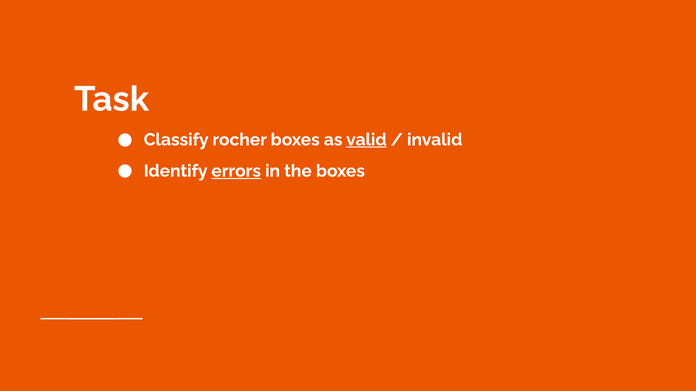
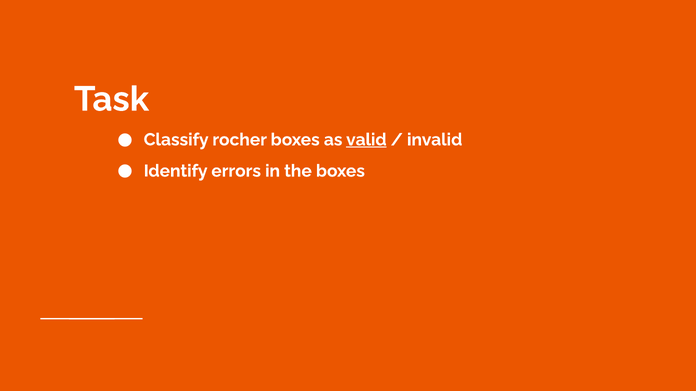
errors underline: present -> none (236, 171)
